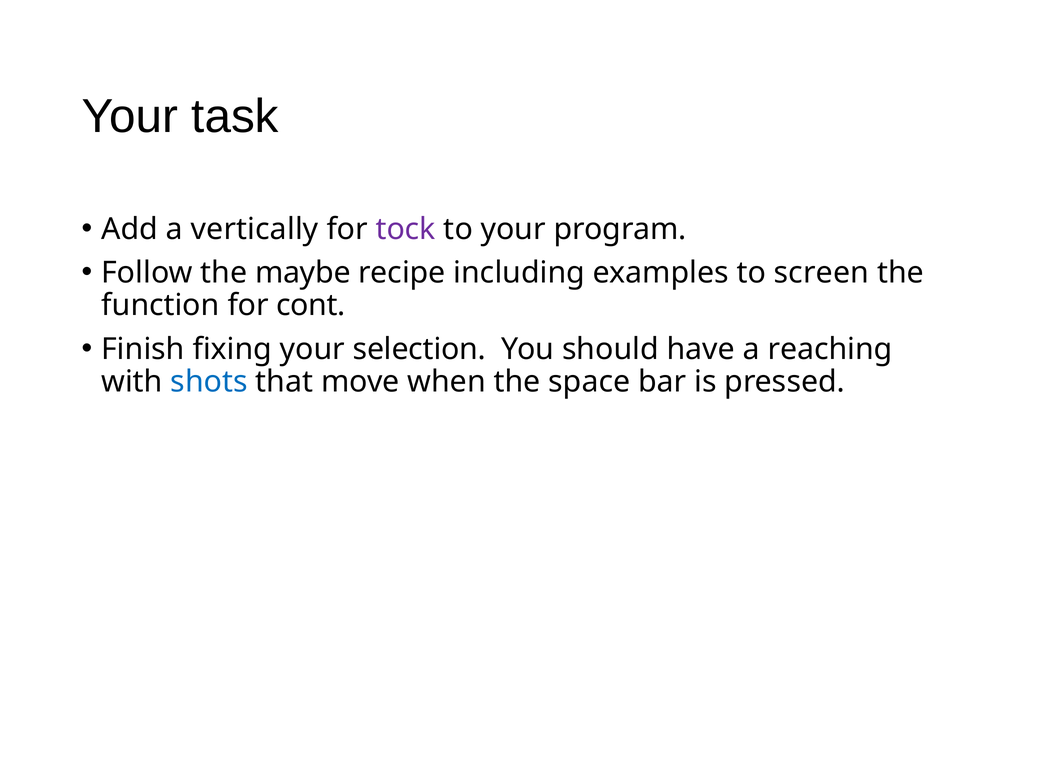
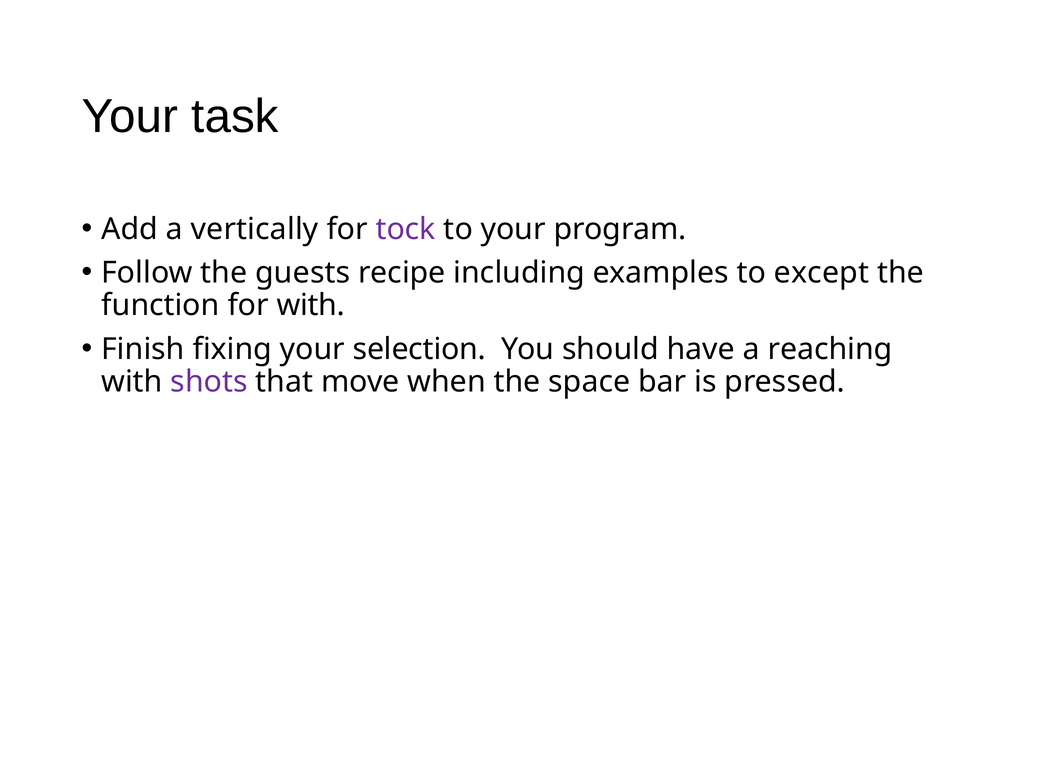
maybe: maybe -> guests (303, 273)
screen: screen -> except (821, 273)
for cont: cont -> with (311, 305)
shots colour: blue -> purple (209, 382)
